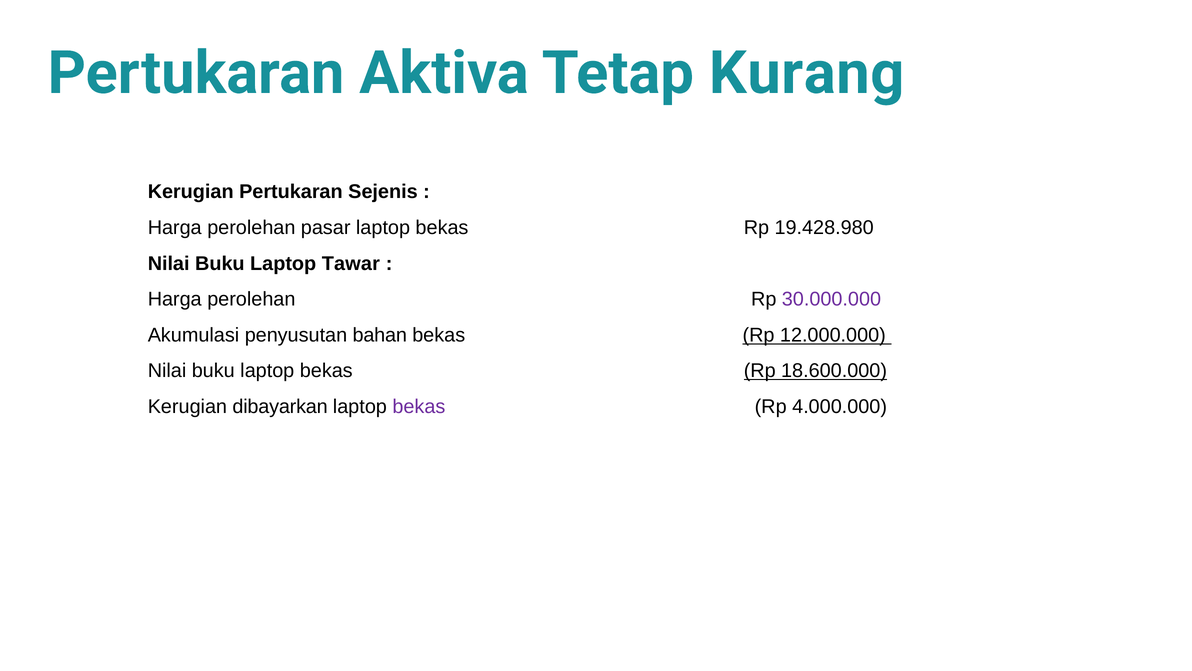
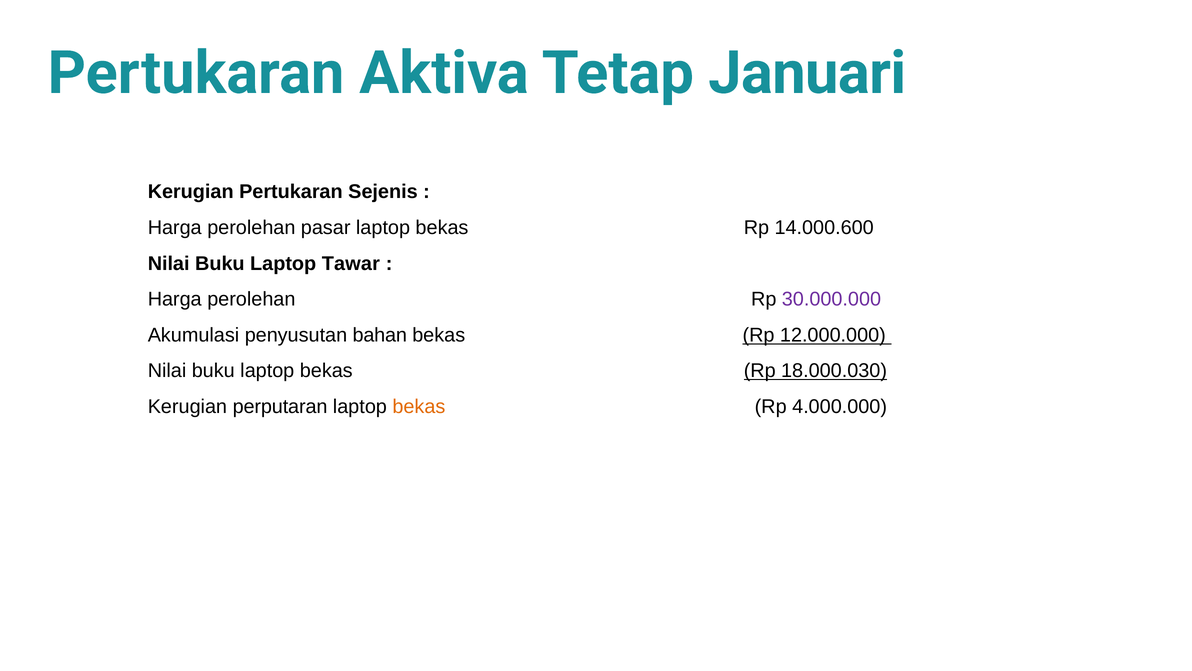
Kurang: Kurang -> Januari (807, 73)
19.428.980: 19.428.980 -> 14.000.600 (824, 228)
18.600.000: 18.600.000 -> 18.000.030 (834, 371)
dibayarkan: dibayarkan -> perputaran (280, 406)
bekas colour: purple -> orange (419, 406)
